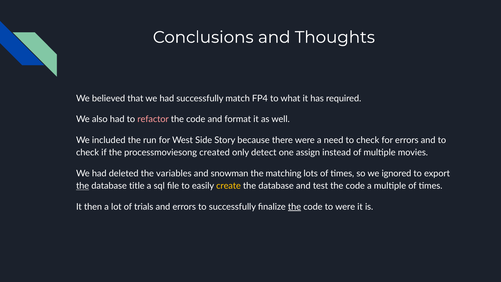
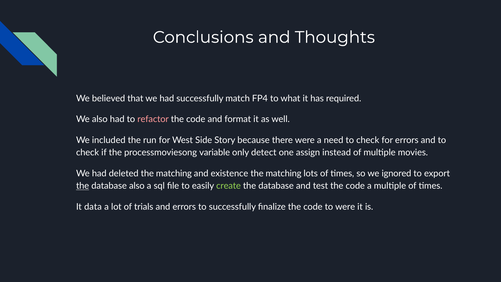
created: created -> variable (215, 153)
deleted the variables: variables -> matching (174, 173)
snowman: snowman -> existence (229, 173)
database title: title -> also (137, 186)
create colour: yellow -> light green (228, 186)
then: then -> data (93, 207)
the underline: present -> none (295, 207)
